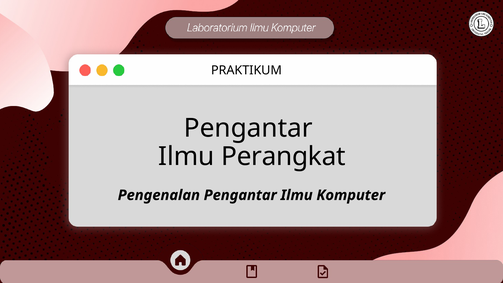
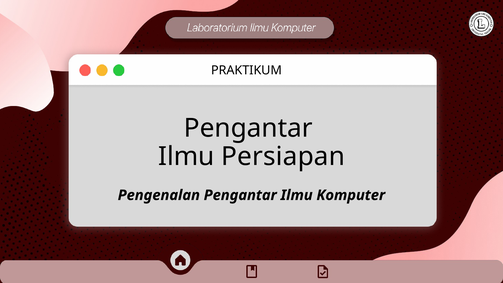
Perangkat: Perangkat -> Persiapan (283, 156)
